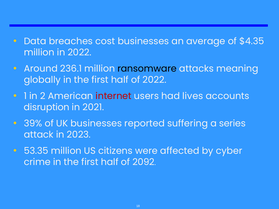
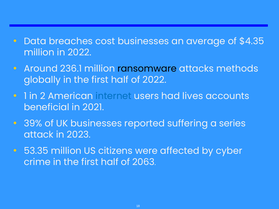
meaning: meaning -> methods (237, 69)
internet colour: red -> blue (114, 96)
disruption: disruption -> beneficial (47, 107)
2092: 2092 -> 2063 (143, 162)
